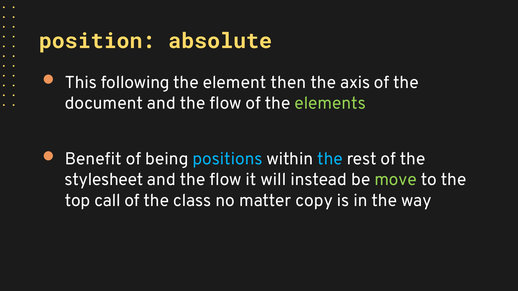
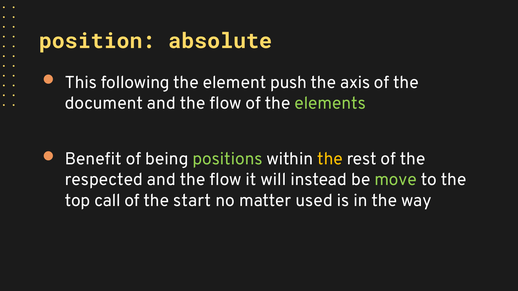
then: then -> push (289, 83)
positions colour: light blue -> light green (228, 159)
the colour: light blue -> yellow (330, 159)
stylesheet: stylesheet -> respected (104, 180)
class: class -> start (192, 201)
copy: copy -> used (314, 201)
